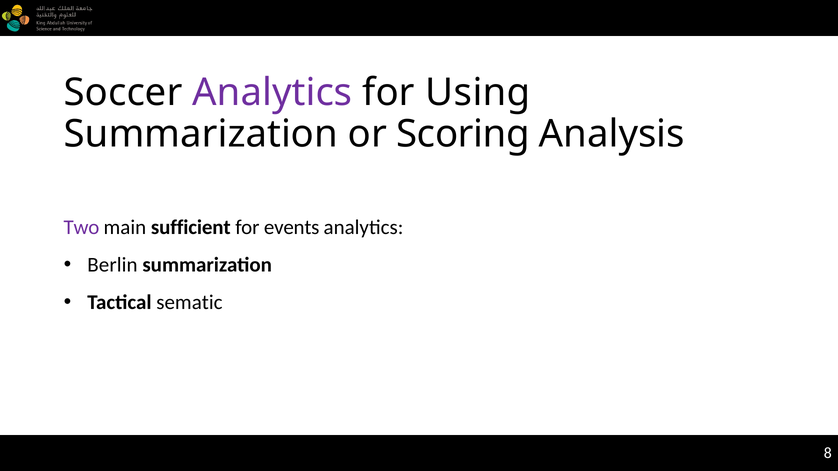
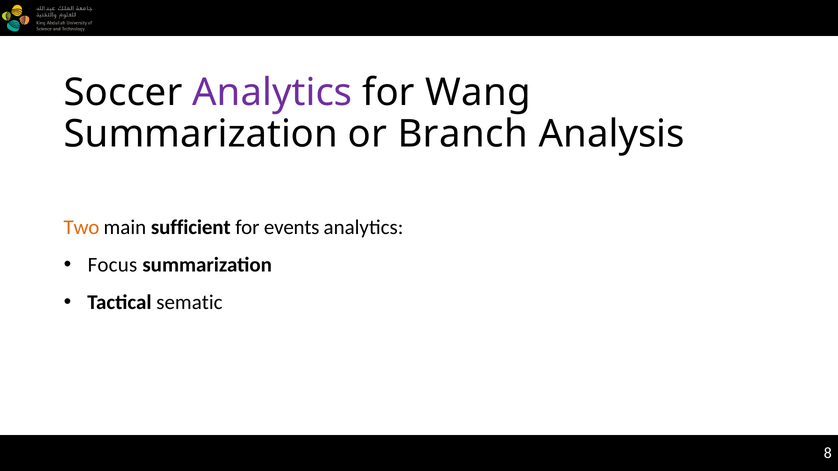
Using: Using -> Wang (478, 93)
Scoring: Scoring -> Branch (463, 134)
Two colour: purple -> orange (81, 227)
Berlin: Berlin -> Focus (112, 265)
